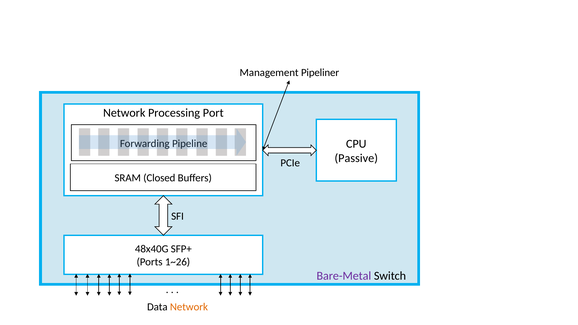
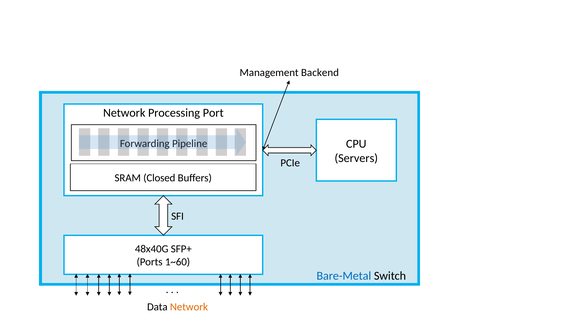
Pipeliner: Pipeliner -> Backend (320, 73)
Passive: Passive -> Servers (356, 158)
1~26: 1~26 -> 1~60 (178, 262)
Bare-Metal colour: purple -> blue (344, 276)
